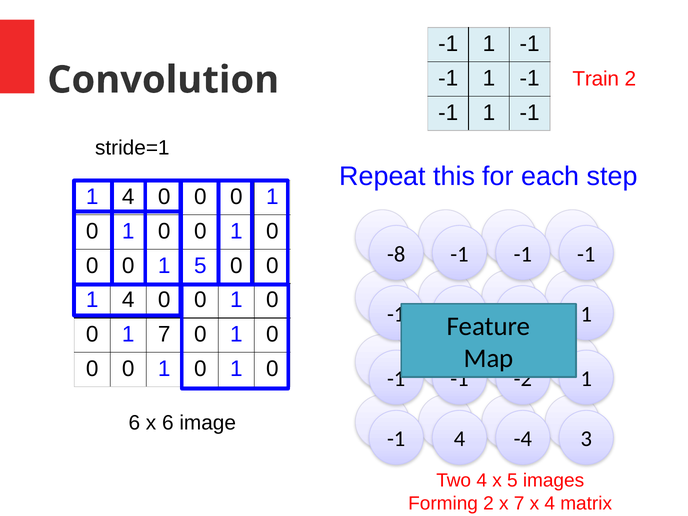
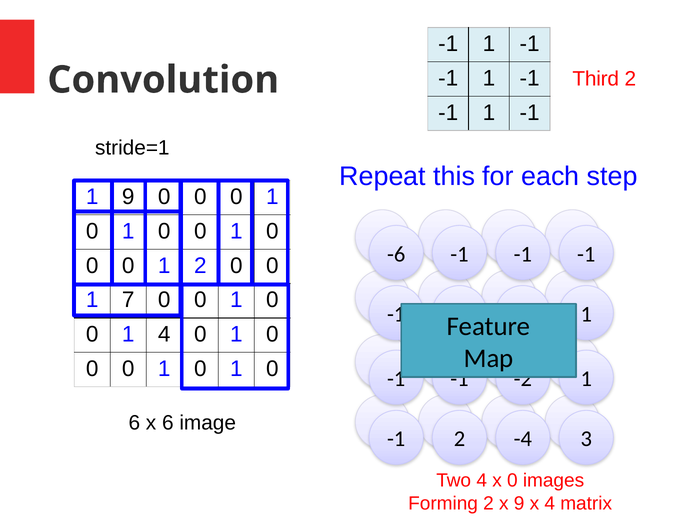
Train: Train -> Third (596, 79)
4: 4 -> 9 (128, 197)
-8: -8 -> -6 (396, 254)
1 5: 5 -> 2 (200, 266)
4: 4 -> 7 (128, 300)
1 7: 7 -> 4 (164, 334)
-1 4: 4 -> 2 (460, 439)
x 5: 5 -> 0 (512, 481)
x 7: 7 -> 9 (519, 503)
